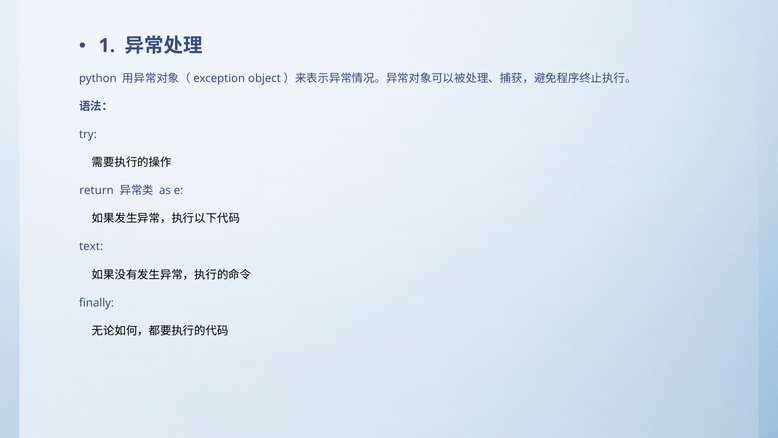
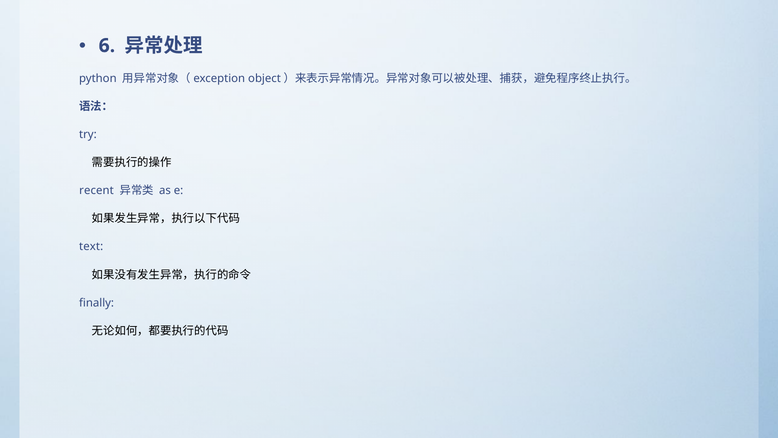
1: 1 -> 6 (107, 46)
return: return -> recent (97, 190)
